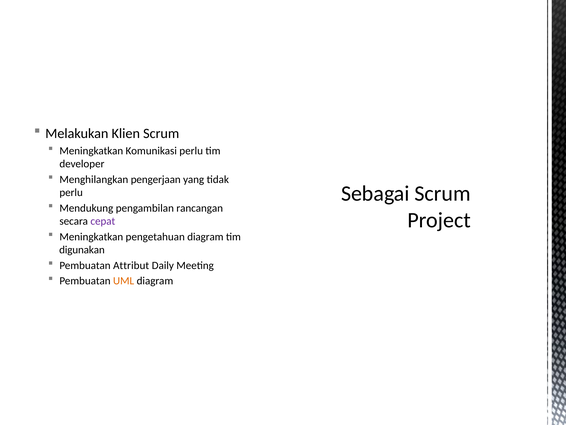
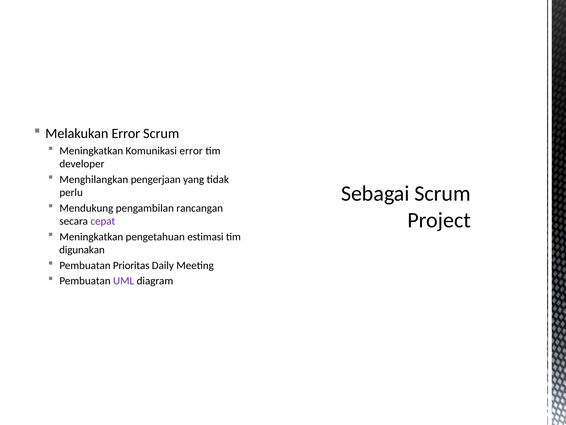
Melakukan Klien: Klien -> Error (126, 133)
Komunikasi perlu: perlu -> error (191, 151)
pengetahuan diagram: diagram -> estimasi (205, 236)
Attribut: Attribut -> Prioritas (131, 265)
UML colour: orange -> purple (124, 281)
